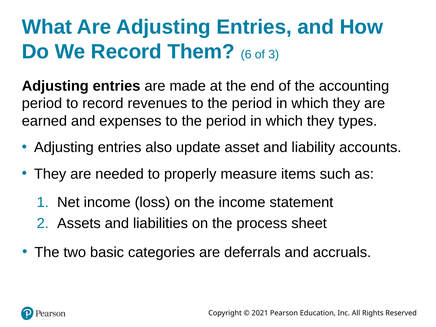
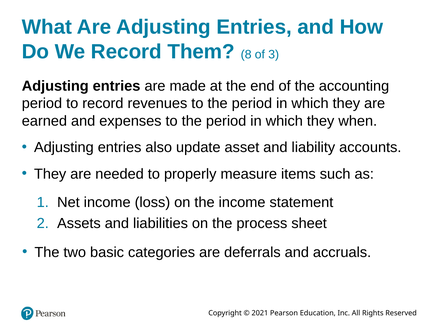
6: 6 -> 8 (246, 54)
types: types -> when (358, 121)
